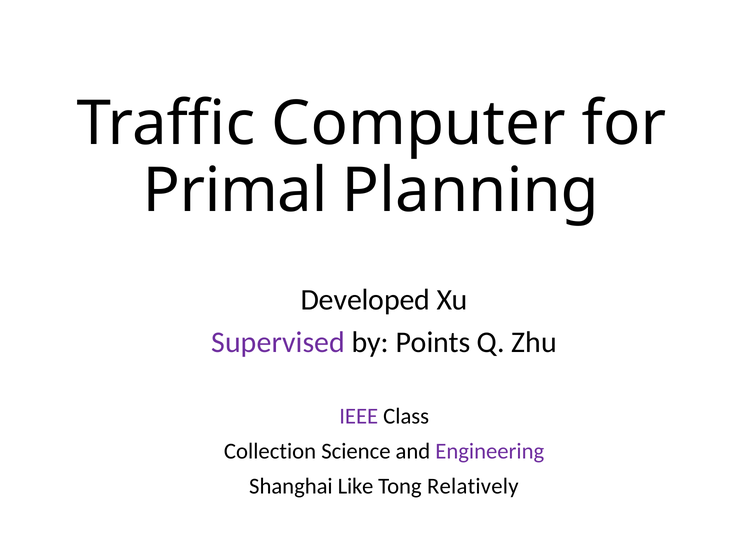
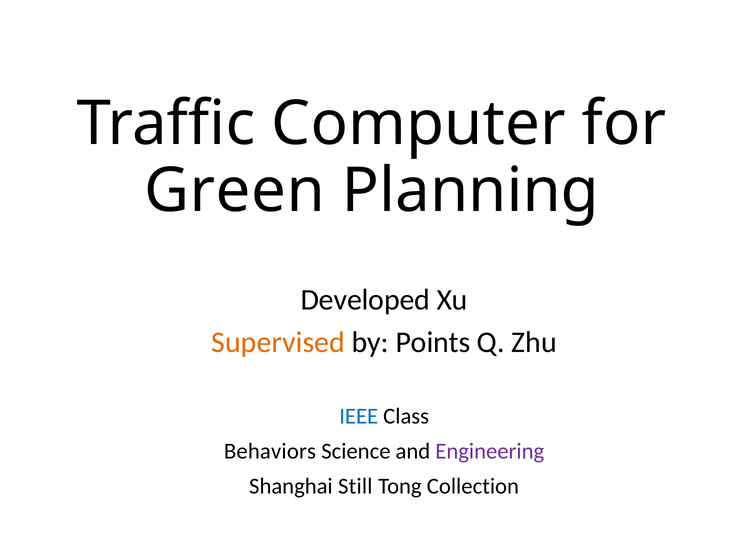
Primal: Primal -> Green (235, 191)
Supervised colour: purple -> orange (278, 342)
IEEE colour: purple -> blue (359, 416)
Collection: Collection -> Behaviors (270, 451)
Like: Like -> Still (355, 485)
Relatively: Relatively -> Collection (473, 485)
